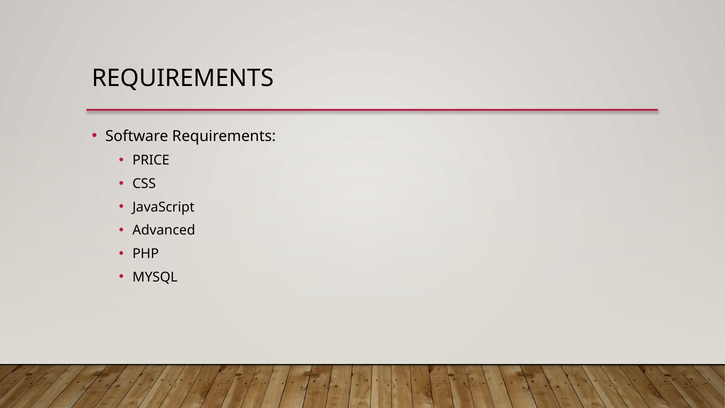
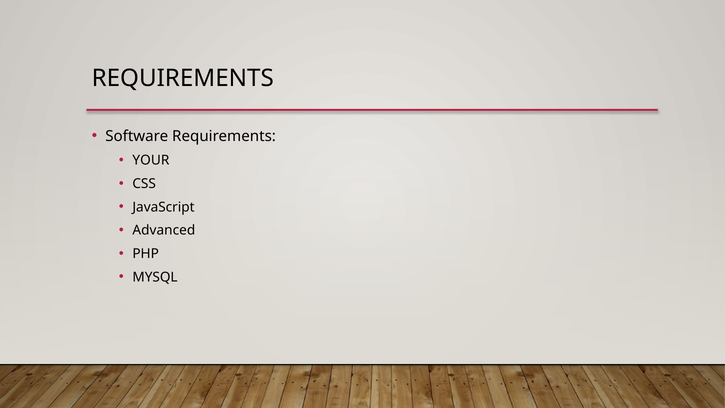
PRICE: PRICE -> YOUR (151, 160)
